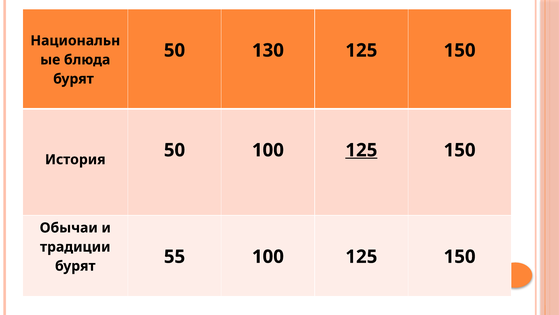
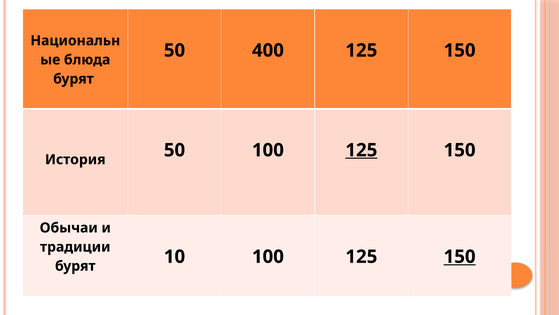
130: 130 -> 400 (268, 50)
55: 55 -> 10 (175, 256)
150 underline: none -> present (460, 256)
